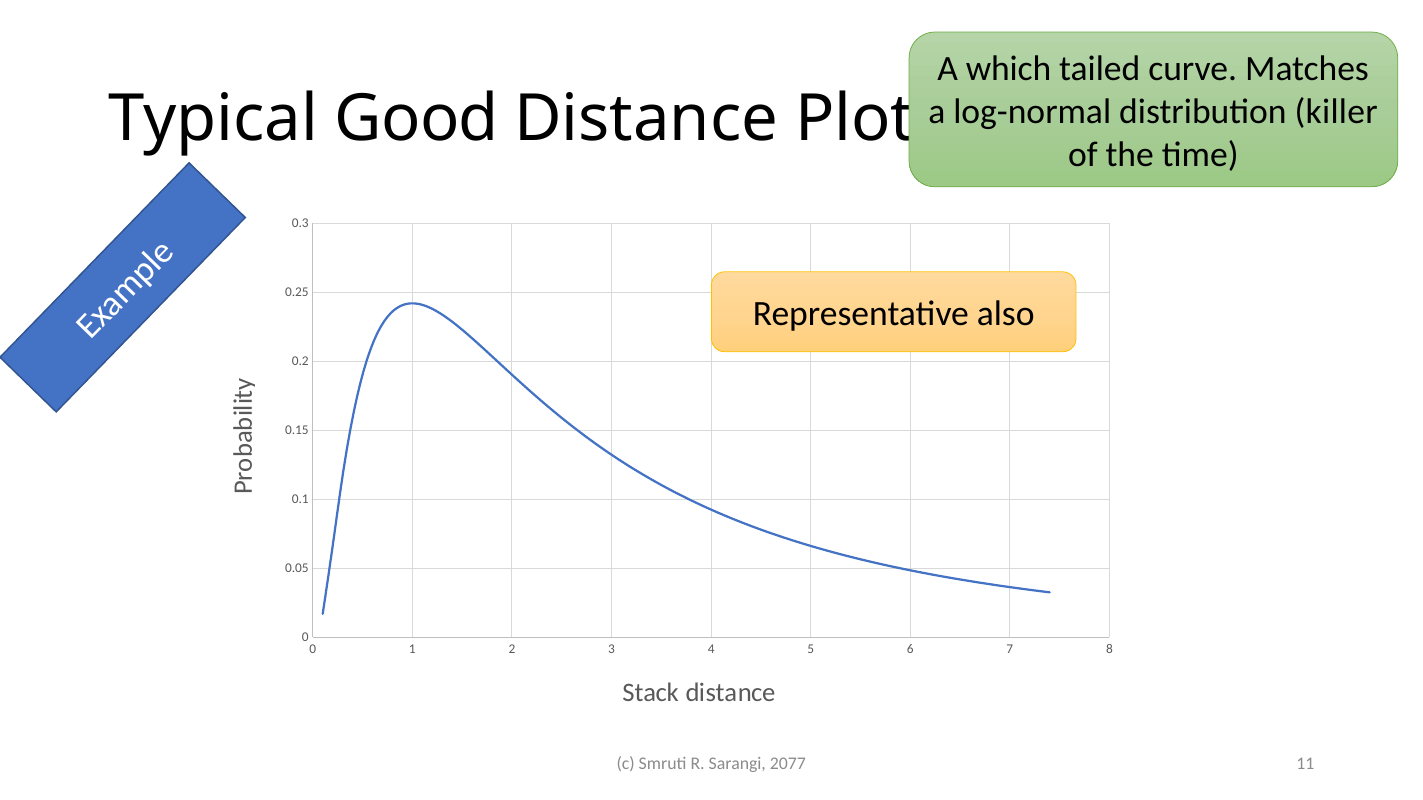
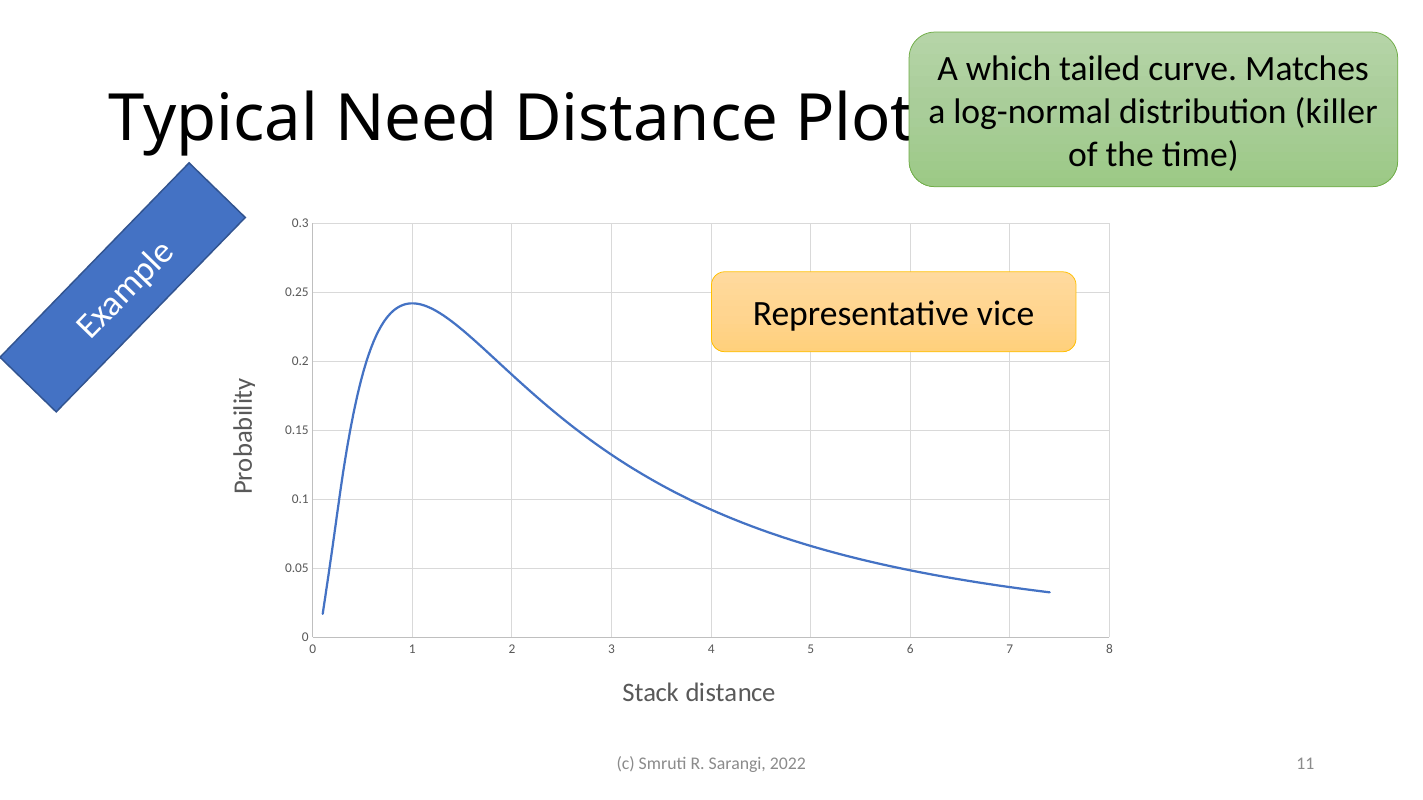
Good: Good -> Need (416, 120)
also: also -> vice (1006, 314)
2077: 2077 -> 2022 (788, 764)
